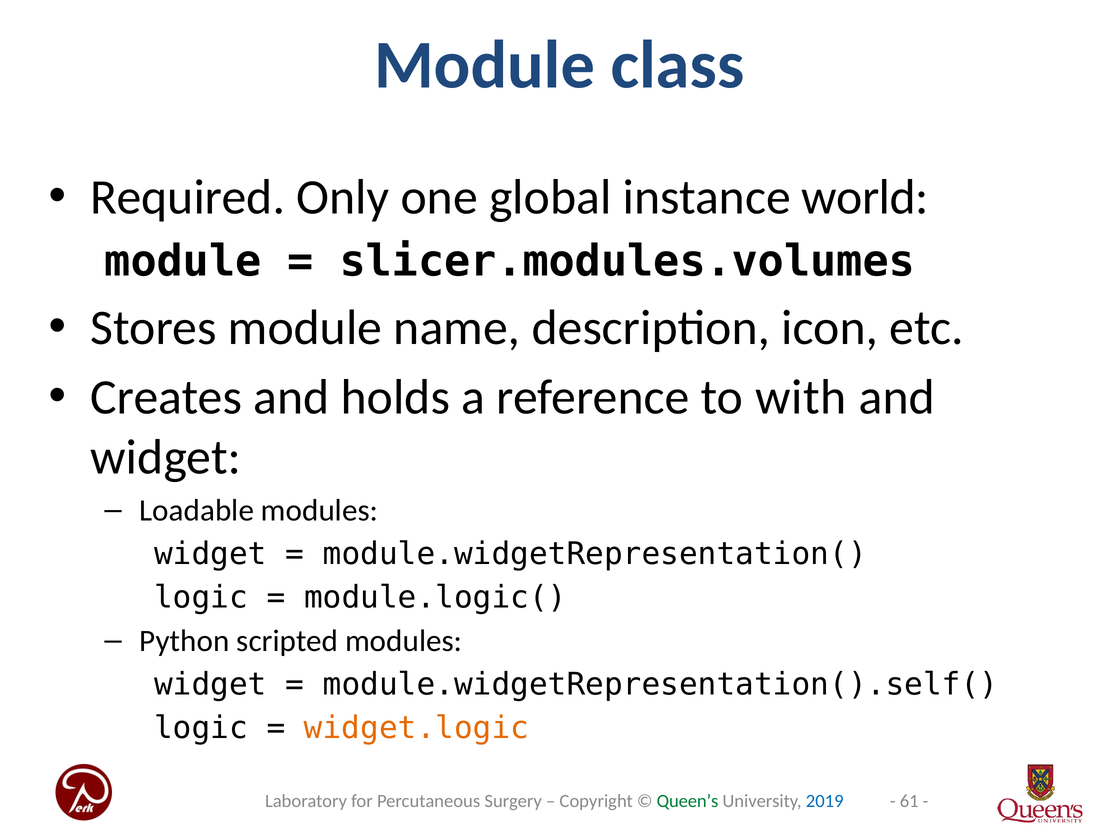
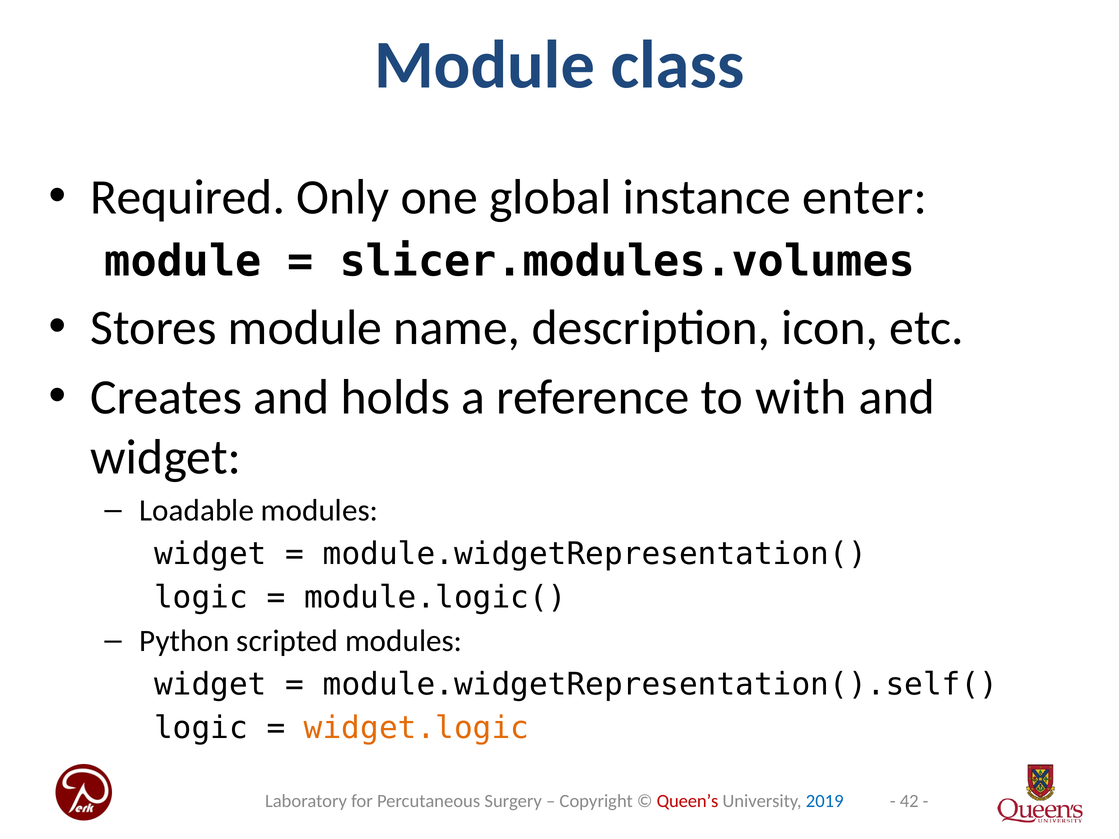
world: world -> enter (865, 197)
61: 61 -> 42 (909, 801)
Queen’s colour: green -> red (688, 801)
